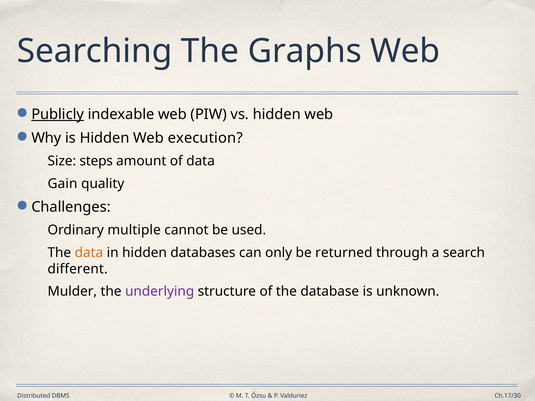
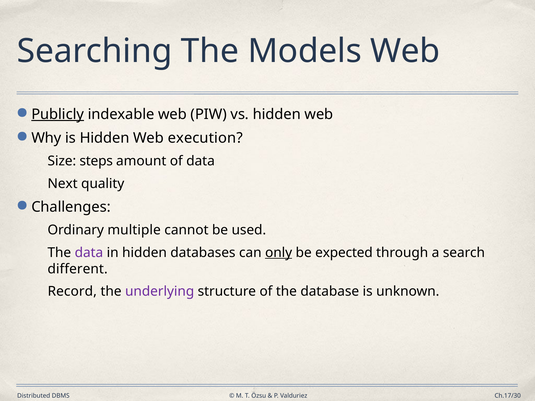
Graphs: Graphs -> Models (305, 51)
Gain: Gain -> Next (63, 184)
data colour: orange -> purple (89, 253)
only underline: none -> present (279, 253)
returned: returned -> expected (344, 253)
Mulder: Mulder -> Record (72, 292)
